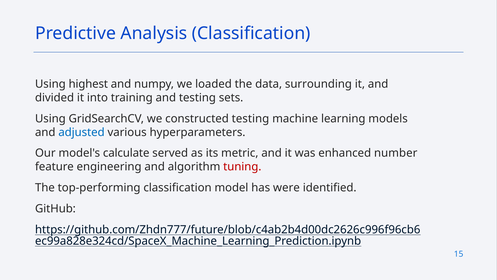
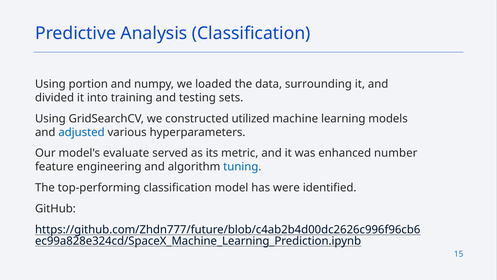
highest: highest -> portion (88, 84)
constructed testing: testing -> utilized (251, 118)
calculate: calculate -> evaluate (126, 153)
tuning colour: red -> blue (242, 167)
